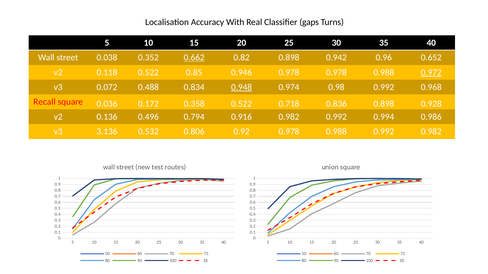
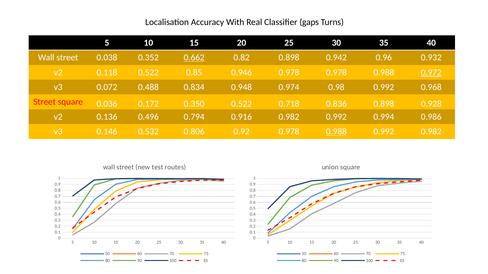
0.652: 0.652 -> 0.932 (431, 58)
0.948 underline: present -> none (242, 87)
Recall: Recall -> Street (45, 102)
0.358: 0.358 -> 0.350 (194, 104)
3.136: 3.136 -> 0.146 (107, 132)
0.988 underline: none -> present (336, 132)
